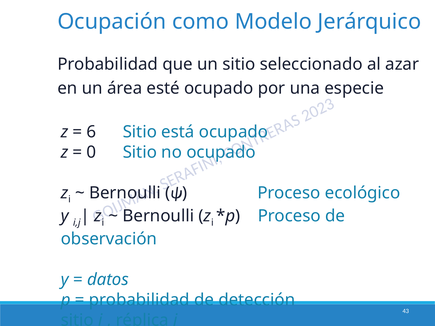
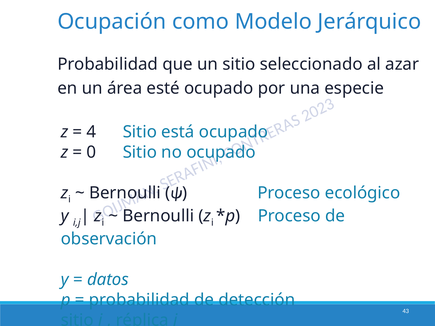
6: 6 -> 4 (91, 132)
